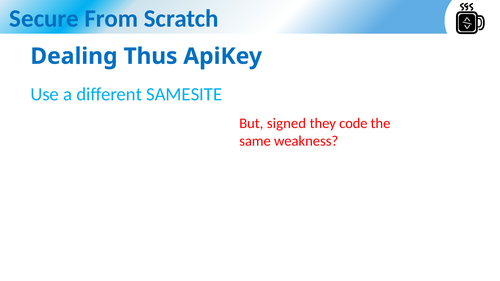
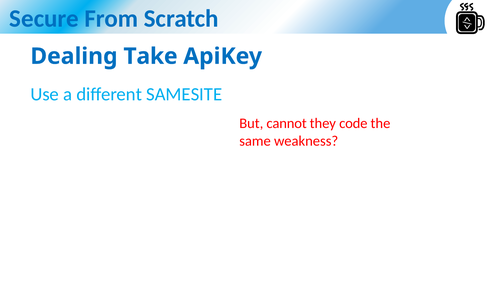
Thus: Thus -> Take (151, 56)
signed: signed -> cannot (287, 124)
